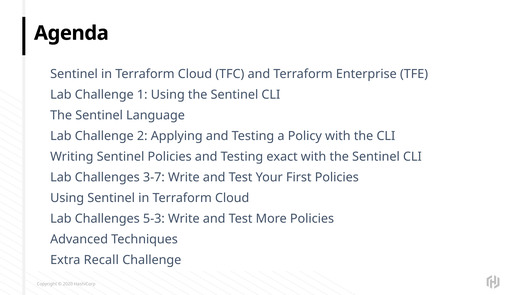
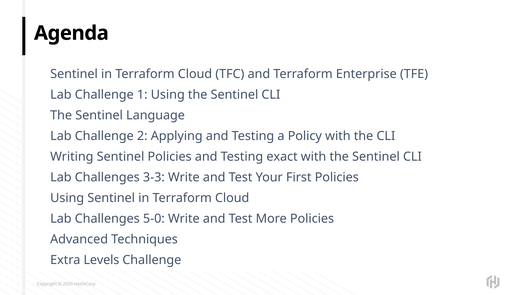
3-7: 3-7 -> 3-3 (154, 177)
5-3: 5-3 -> 5-0 (154, 219)
Recall: Recall -> Levels (101, 260)
